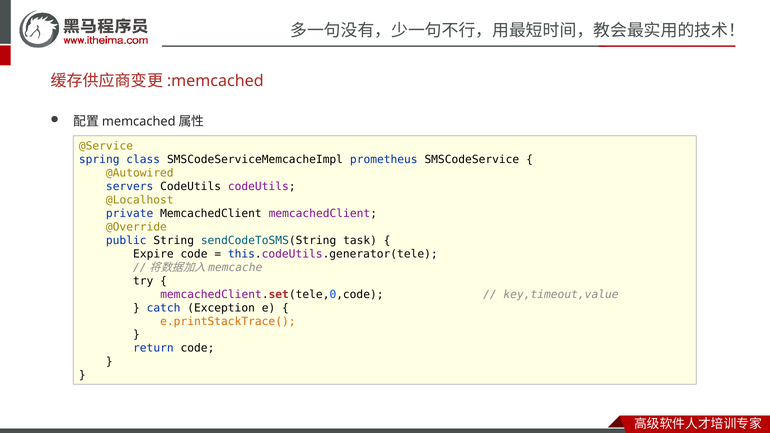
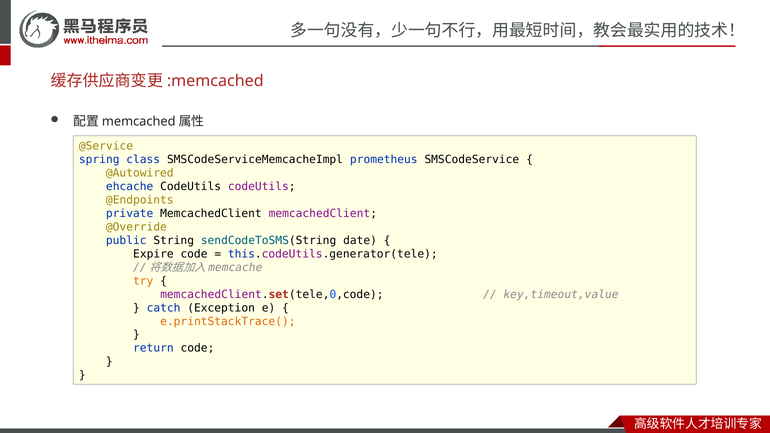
servers: servers -> ehcache (130, 187)
@Localhost: @Localhost -> @Endpoints (140, 200)
task: task -> date (360, 241)
try colour: black -> orange (143, 281)
